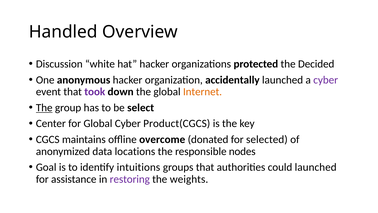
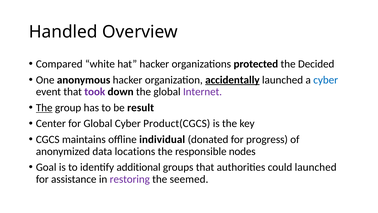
Discussion: Discussion -> Compared (59, 64)
accidentally underline: none -> present (232, 80)
cyber colour: purple -> blue (326, 80)
Internet colour: orange -> purple (203, 92)
select: select -> result (141, 108)
overcome: overcome -> individual (162, 139)
selected: selected -> progress (267, 139)
intuitions: intuitions -> additional (139, 167)
weights: weights -> seemed (189, 179)
